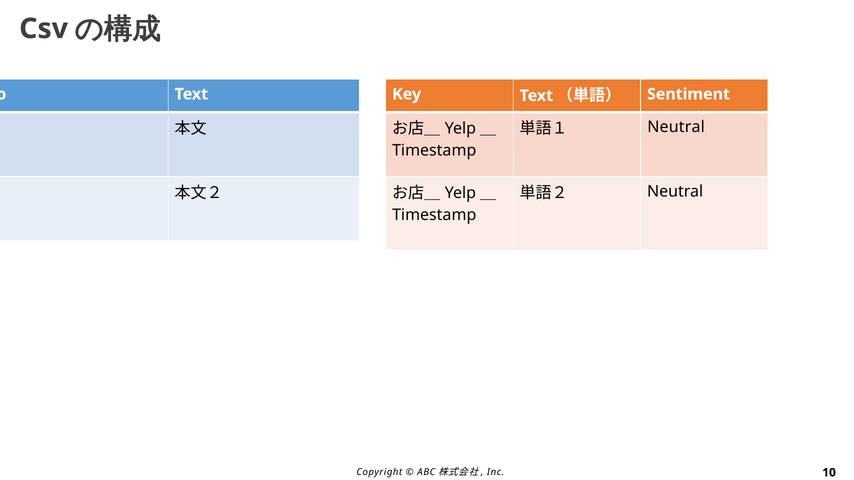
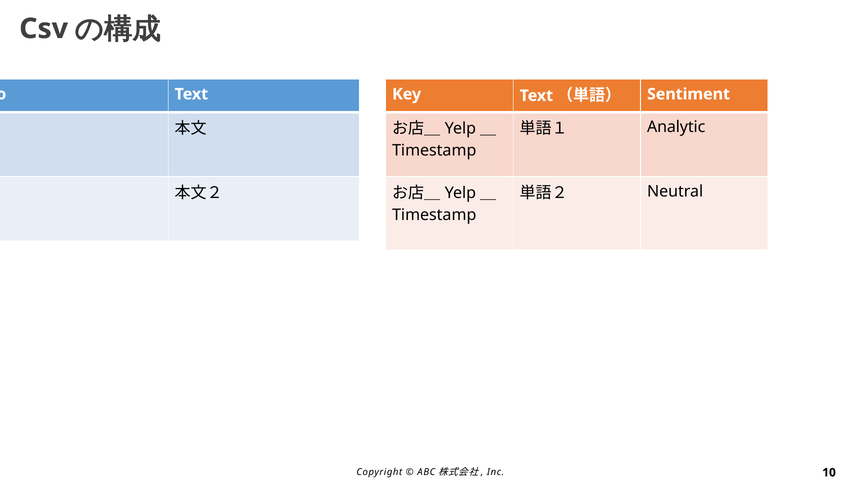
Neutral: Neutral -> Analytic (676, 127)
